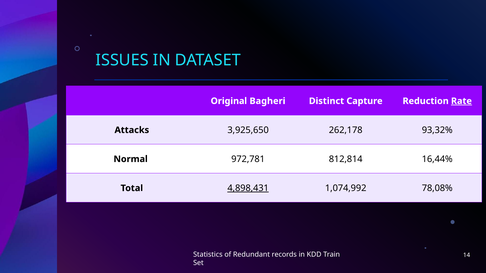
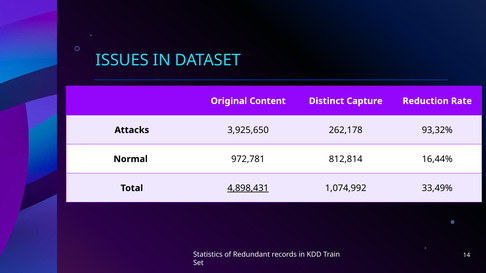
Bagheri: Bagheri -> Content (268, 101)
Rate underline: present -> none (461, 101)
78,08%: 78,08% -> 33,49% (437, 188)
